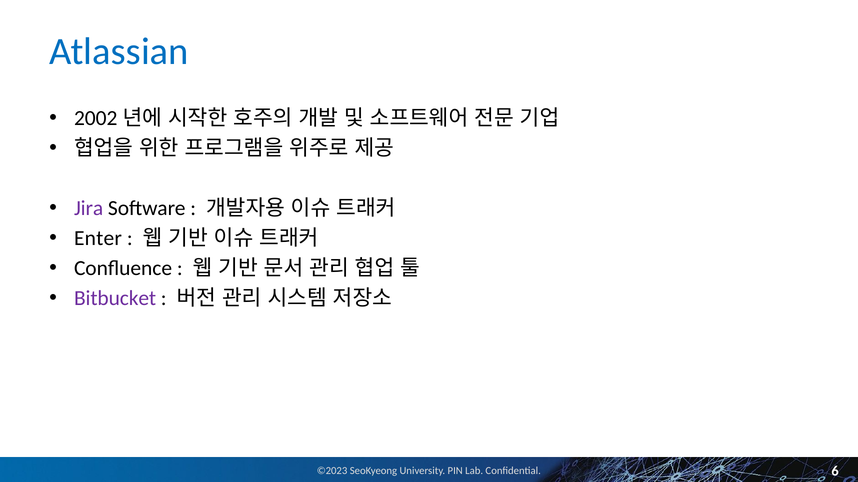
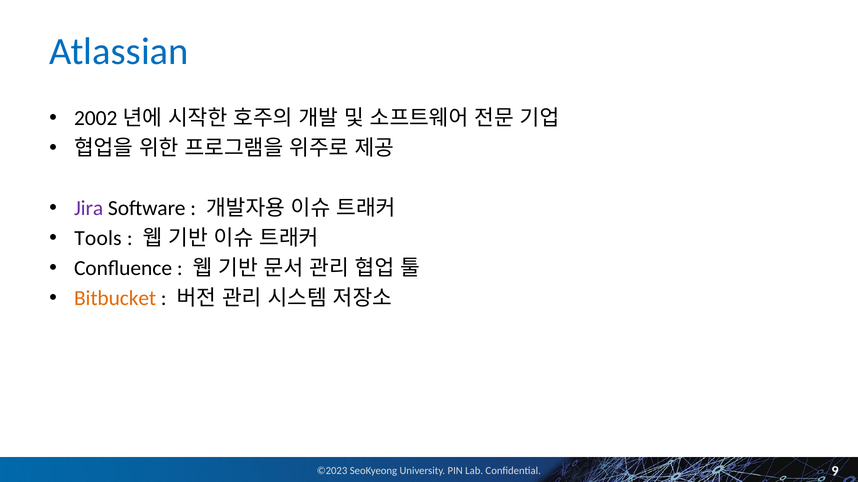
Enter: Enter -> Tools (98, 239)
Bitbucket colour: purple -> orange (115, 299)
6: 6 -> 9 (835, 471)
